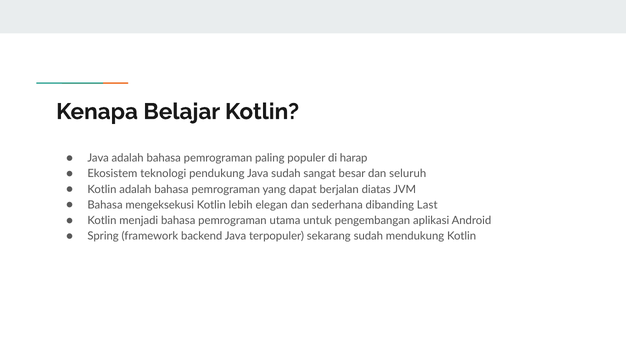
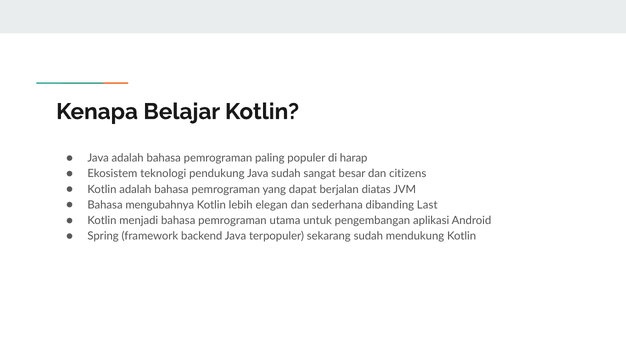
seluruh: seluruh -> citizens (408, 174)
mengeksekusi: mengeksekusi -> mengubahnya (160, 205)
